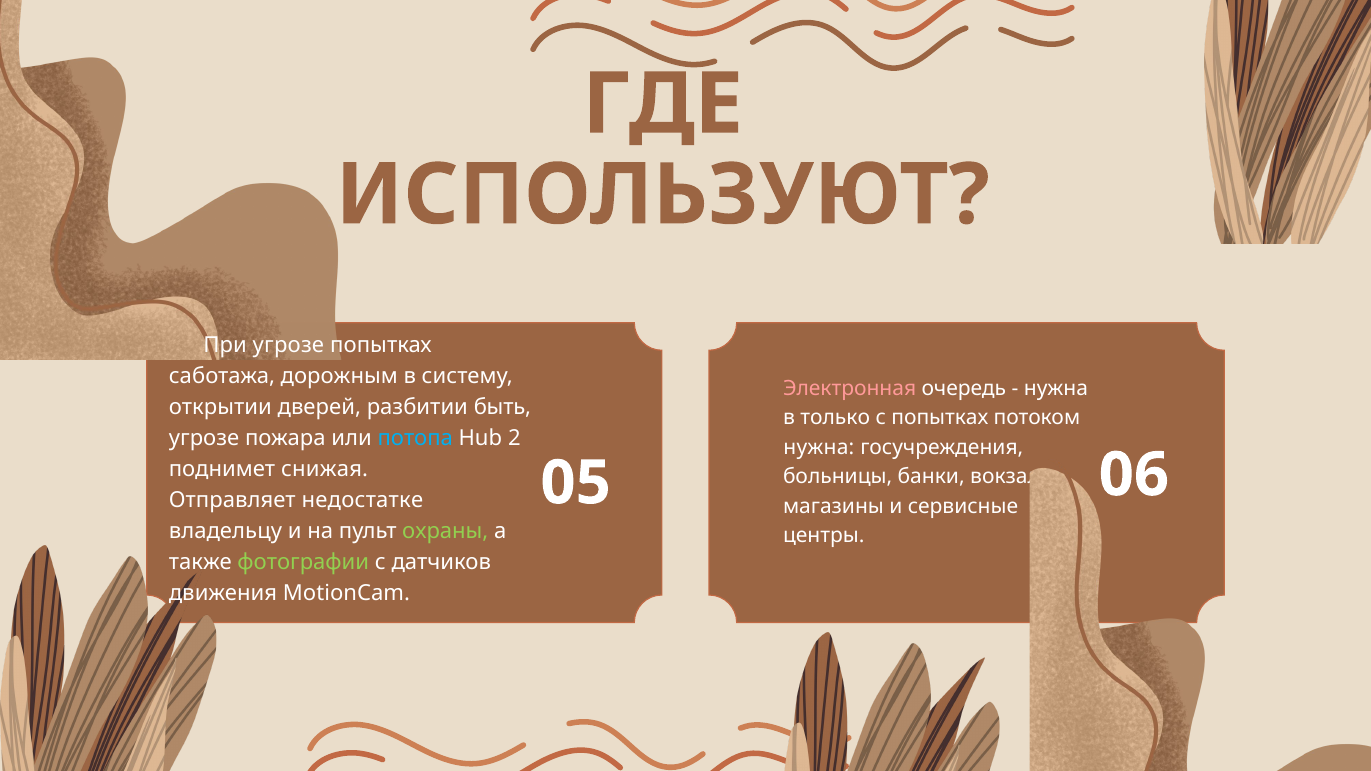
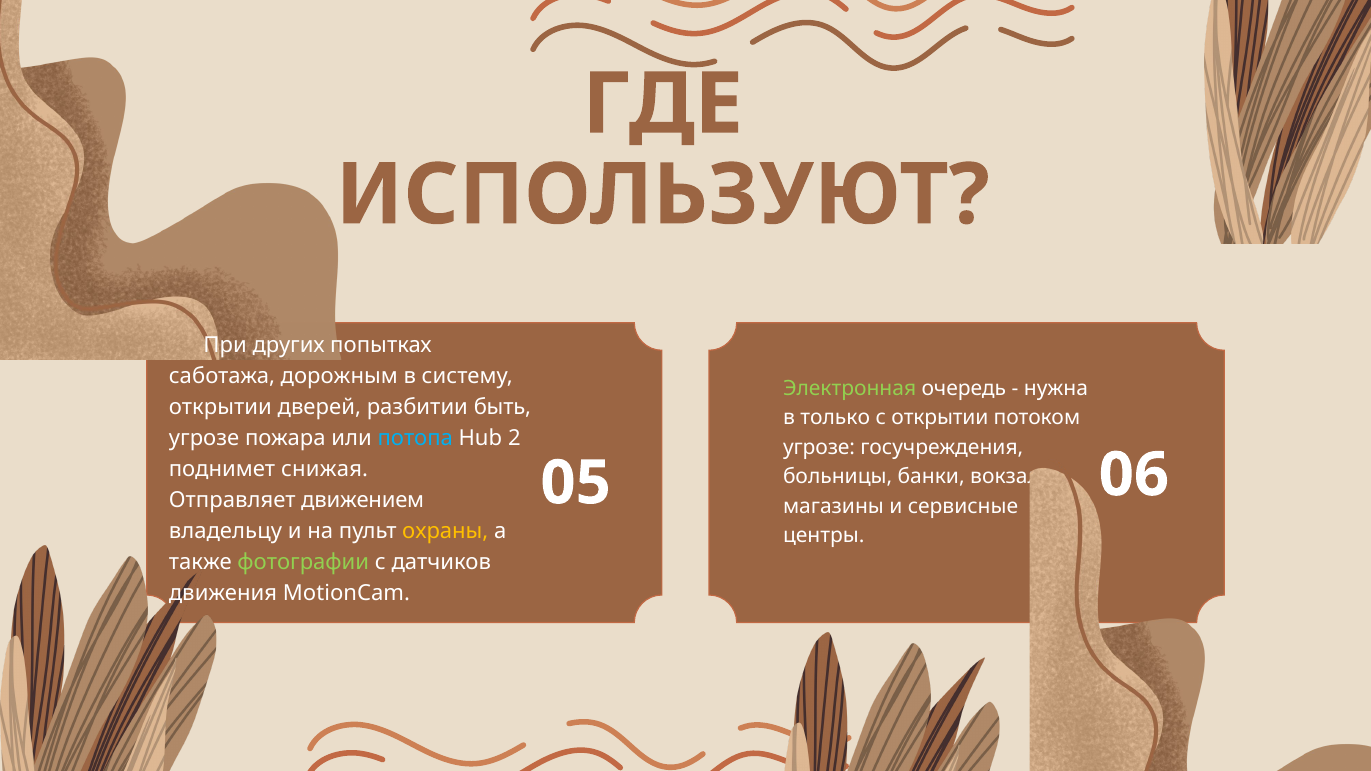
При угрозе: угрозе -> других (289, 346)
Электронная colour: pink -> light green (850, 389)
с попытках: попытках -> открытии (940, 418)
нужна: нужна -> угрозе (819, 448)
недостатке: недостатке -> движением (363, 501)
охраны colour: light green -> yellow (445, 532)
